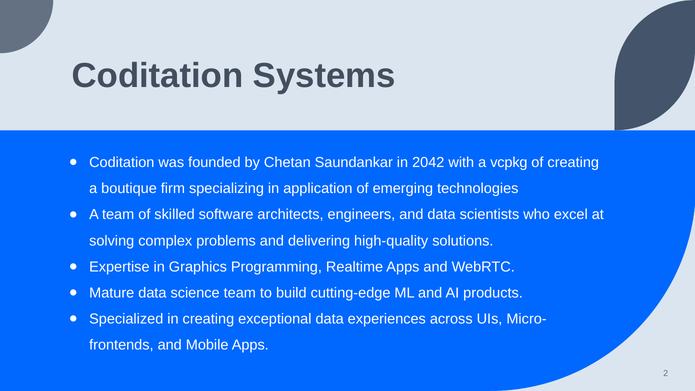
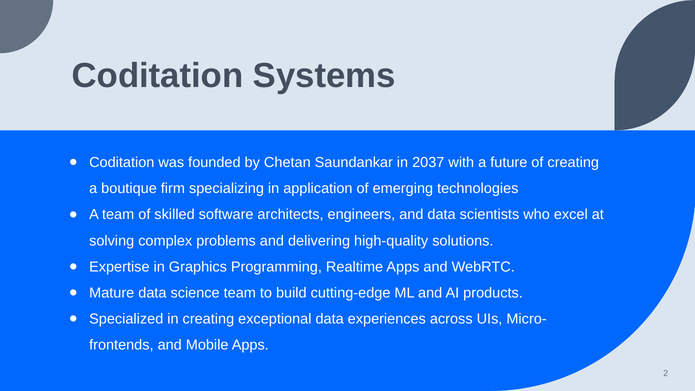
2042: 2042 -> 2037 (428, 163)
vcpkg: vcpkg -> future (509, 163)
